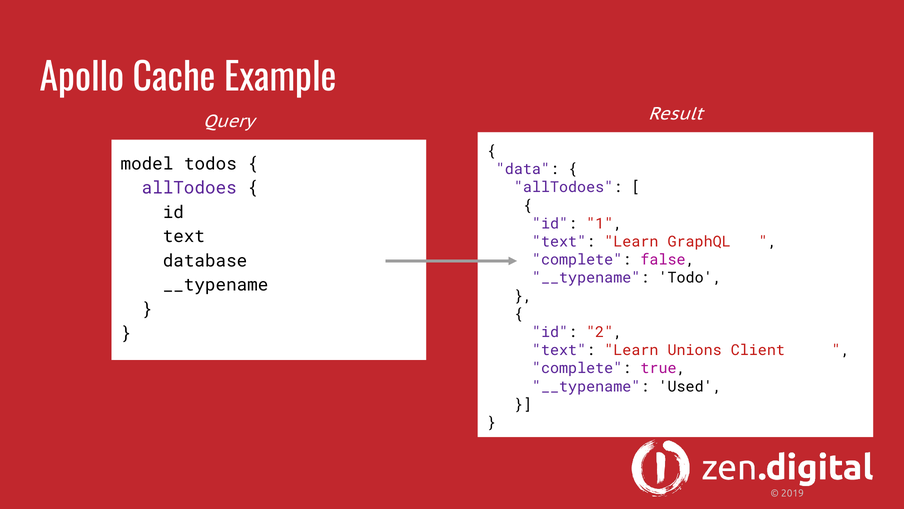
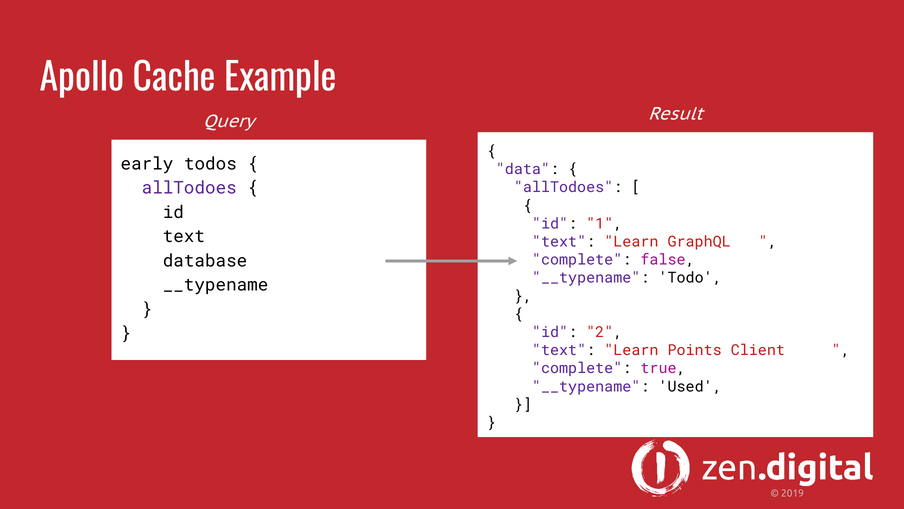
model: model -> early (147, 164)
Unions: Unions -> Points (695, 350)
